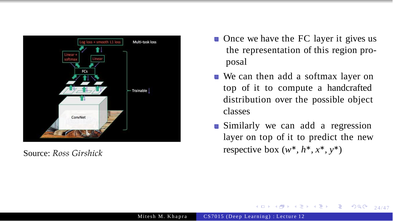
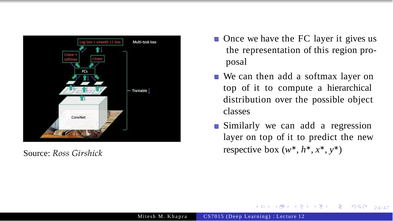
handcrafted: handcrafted -> hierarchical (350, 88)
